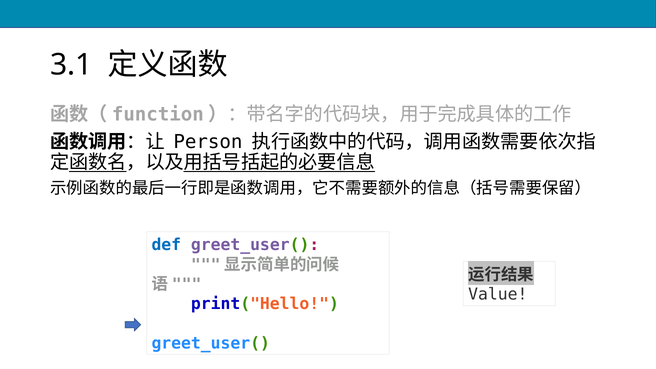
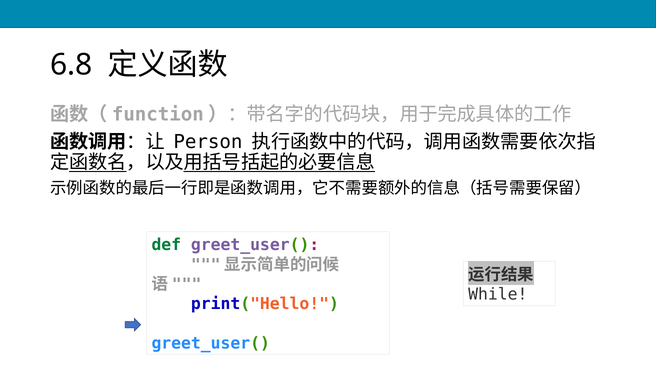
3.1: 3.1 -> 6.8 (71, 65)
def colour: blue -> green (166, 245)
Value: Value -> While (498, 294)
